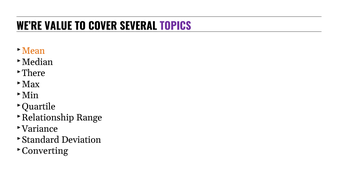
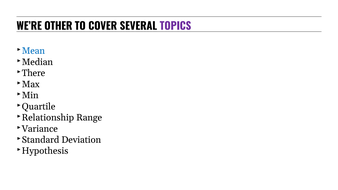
VALUE: VALUE -> OTHER (58, 26)
Mean colour: orange -> blue (33, 51)
Converting: Converting -> Hypothesis (45, 151)
